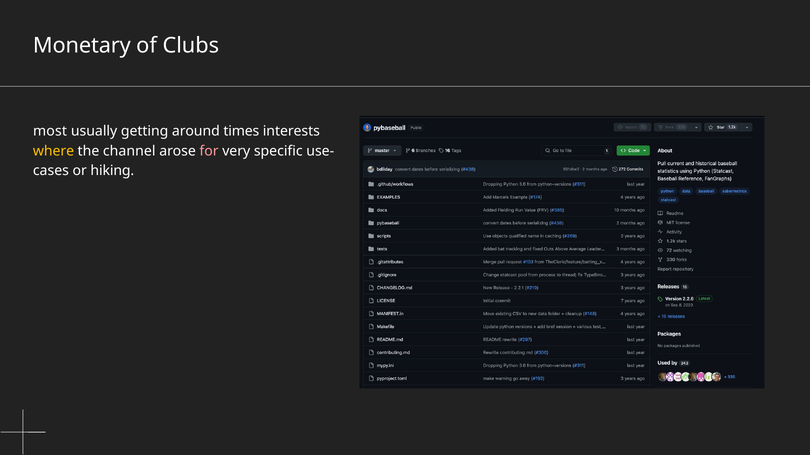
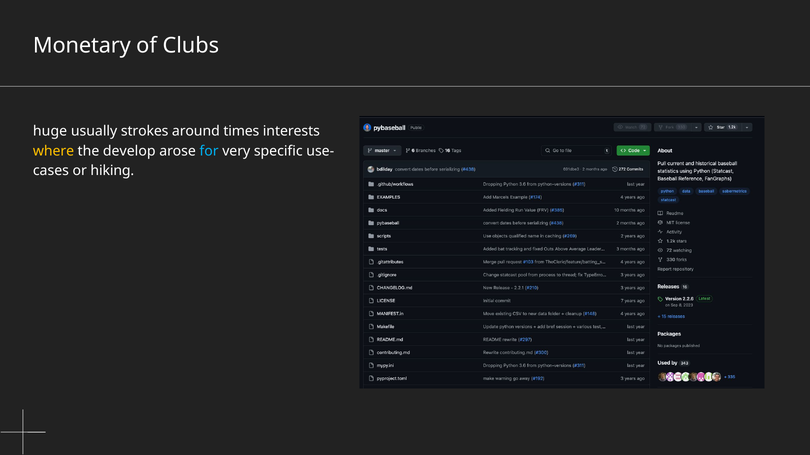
most: most -> huge (50, 131)
getting: getting -> strokes (145, 131)
channel: channel -> develop (129, 151)
for colour: pink -> light blue (209, 151)
